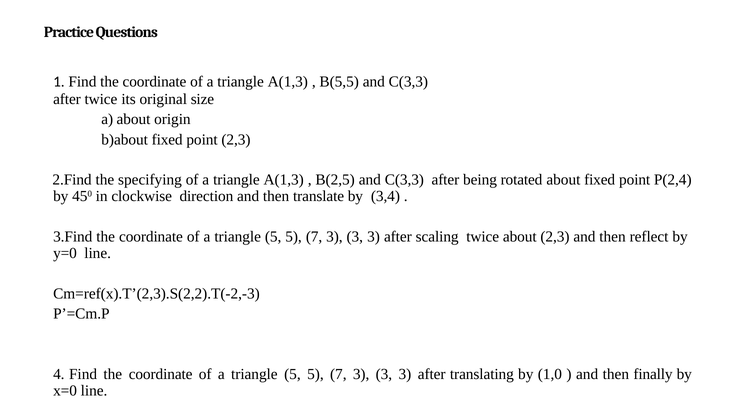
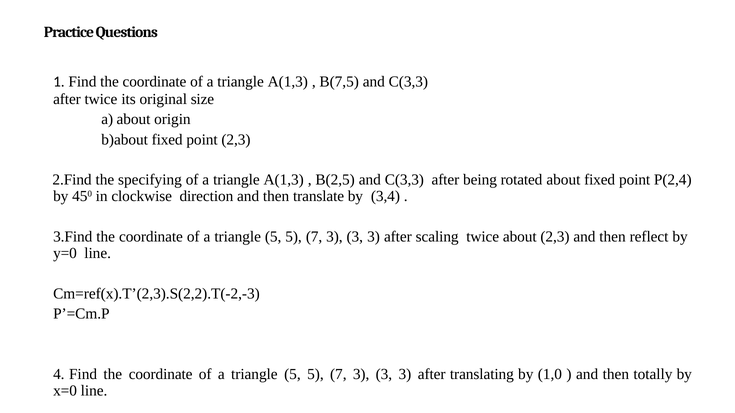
B(5,5: B(5,5 -> B(7,5 (339, 82)
finally: finally -> totally (653, 375)
